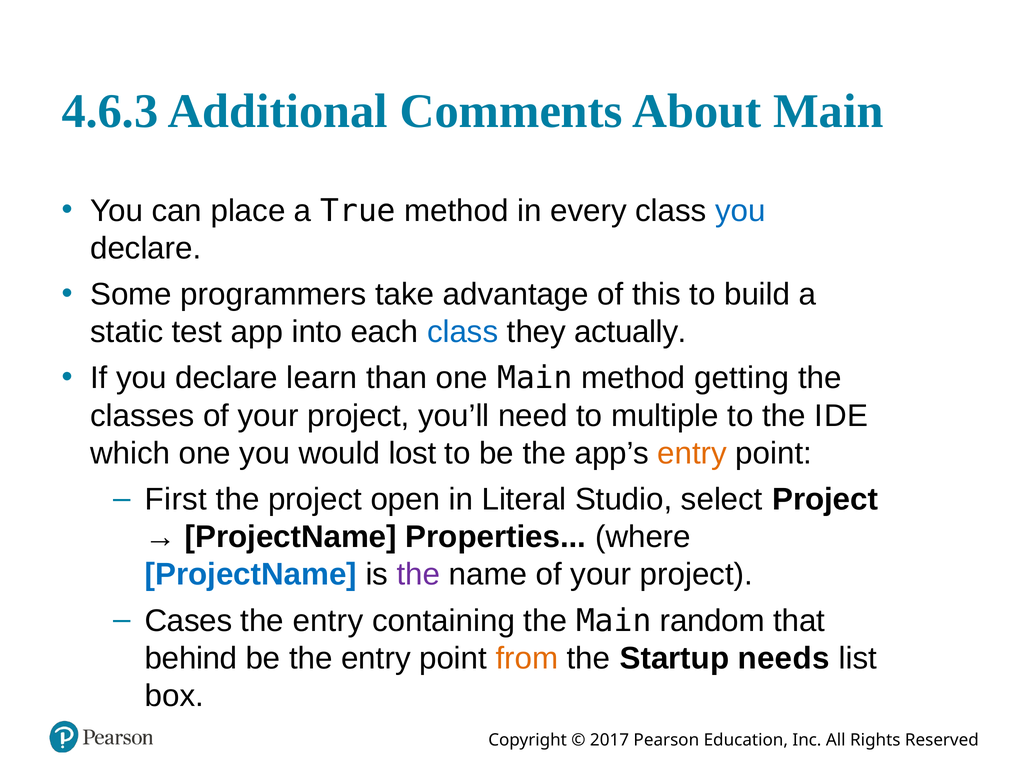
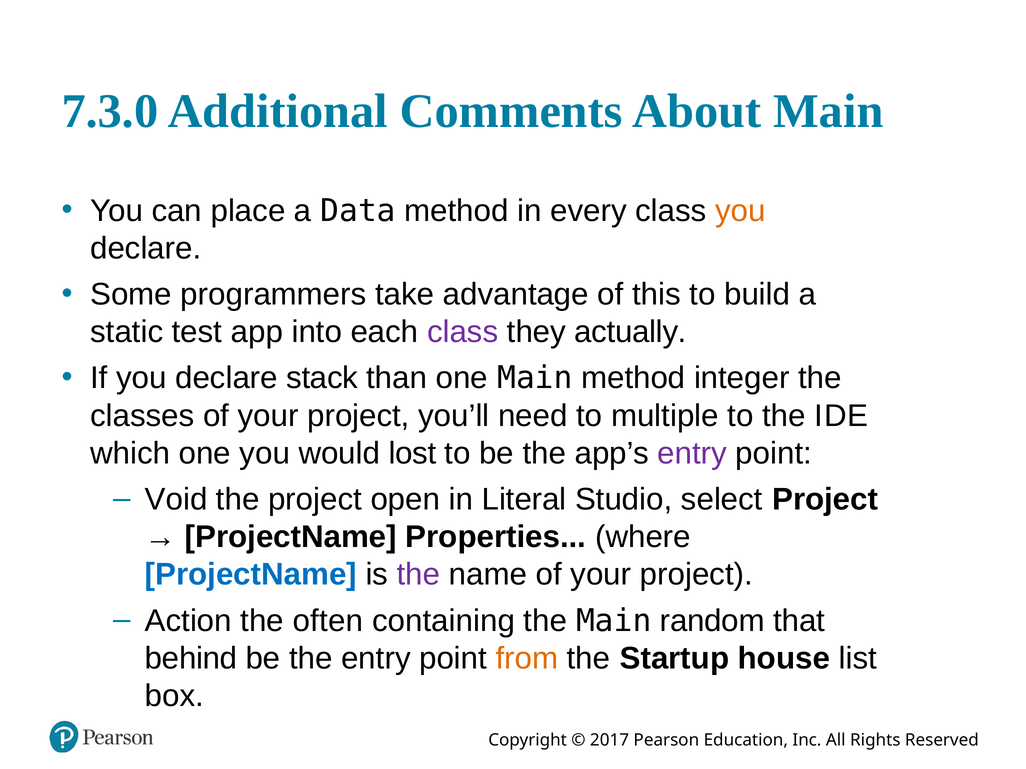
4.6.3: 4.6.3 -> 7.3.0 (110, 111)
True: True -> Data (358, 211)
you colour: blue -> orange (740, 211)
class colour: blue -> purple (463, 332)
learn: learn -> stack (322, 378)
getting: getting -> integer (742, 378)
entry colour: orange -> purple (692, 454)
First: First -> Void (176, 500)
Cases: Cases -> Action (188, 621)
entry: entry -> often (328, 621)
needs: needs -> house (784, 659)
